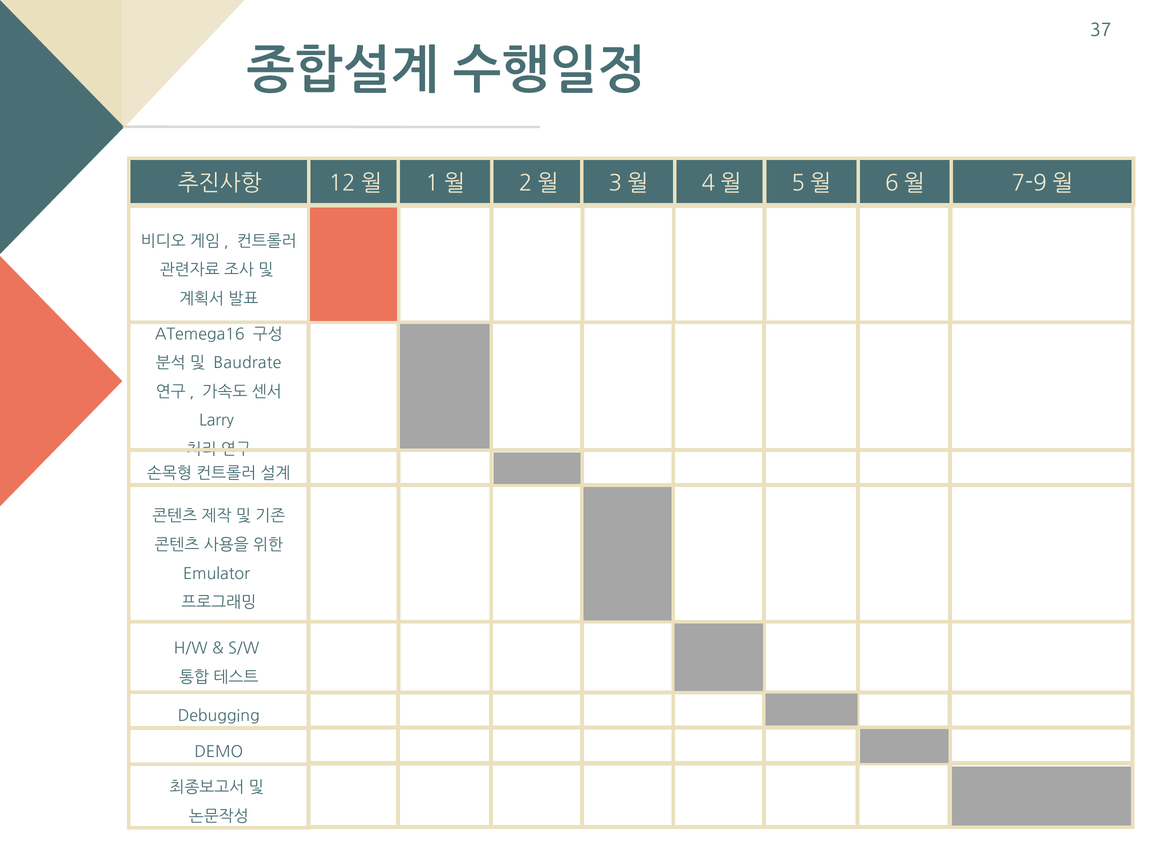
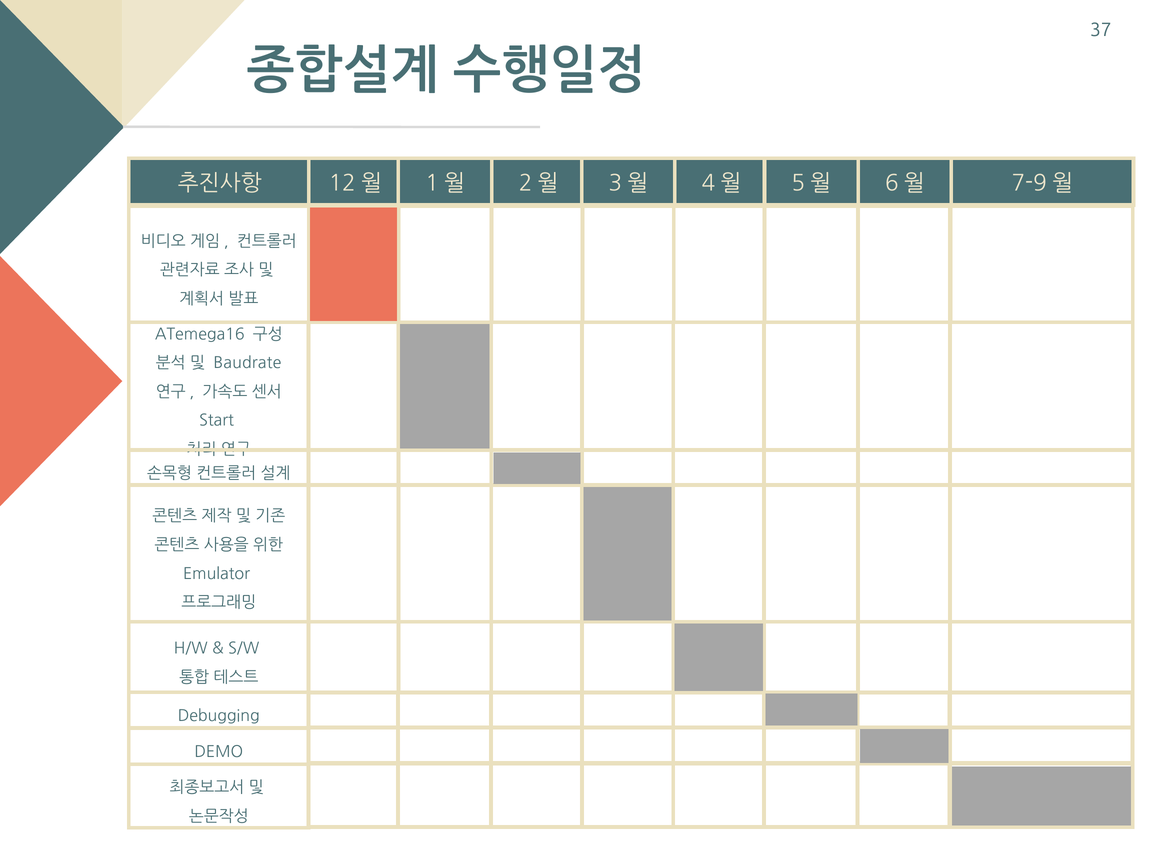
Larry: Larry -> Start (217, 421)
